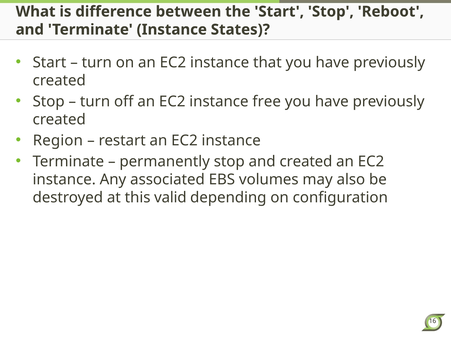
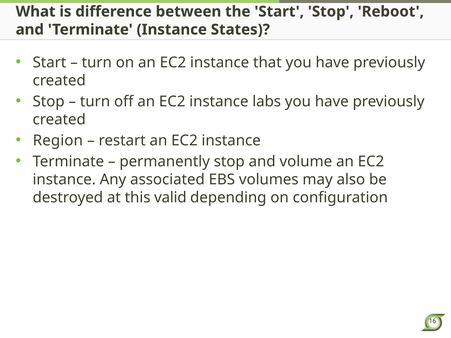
free: free -> labs (267, 102)
and created: created -> volume (306, 162)
